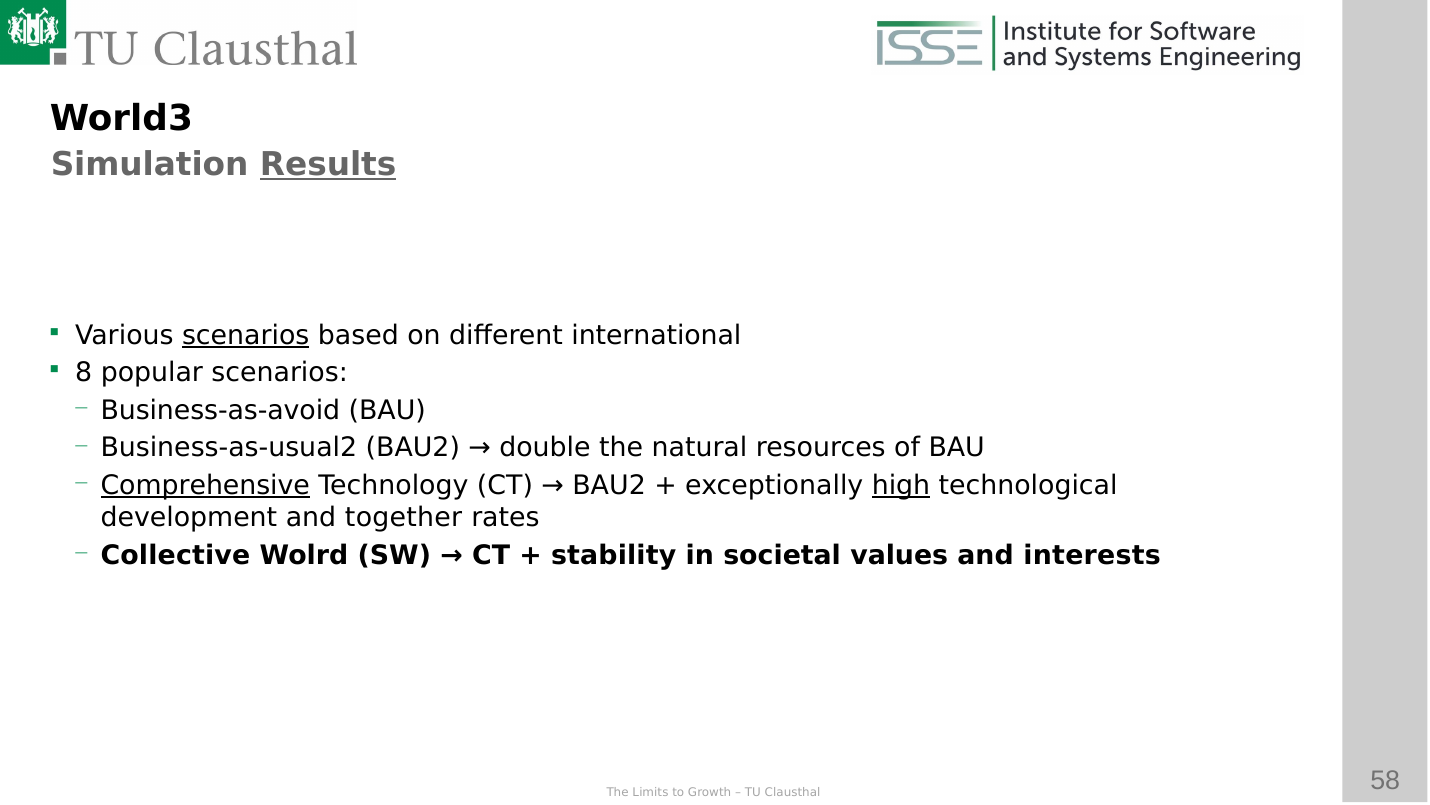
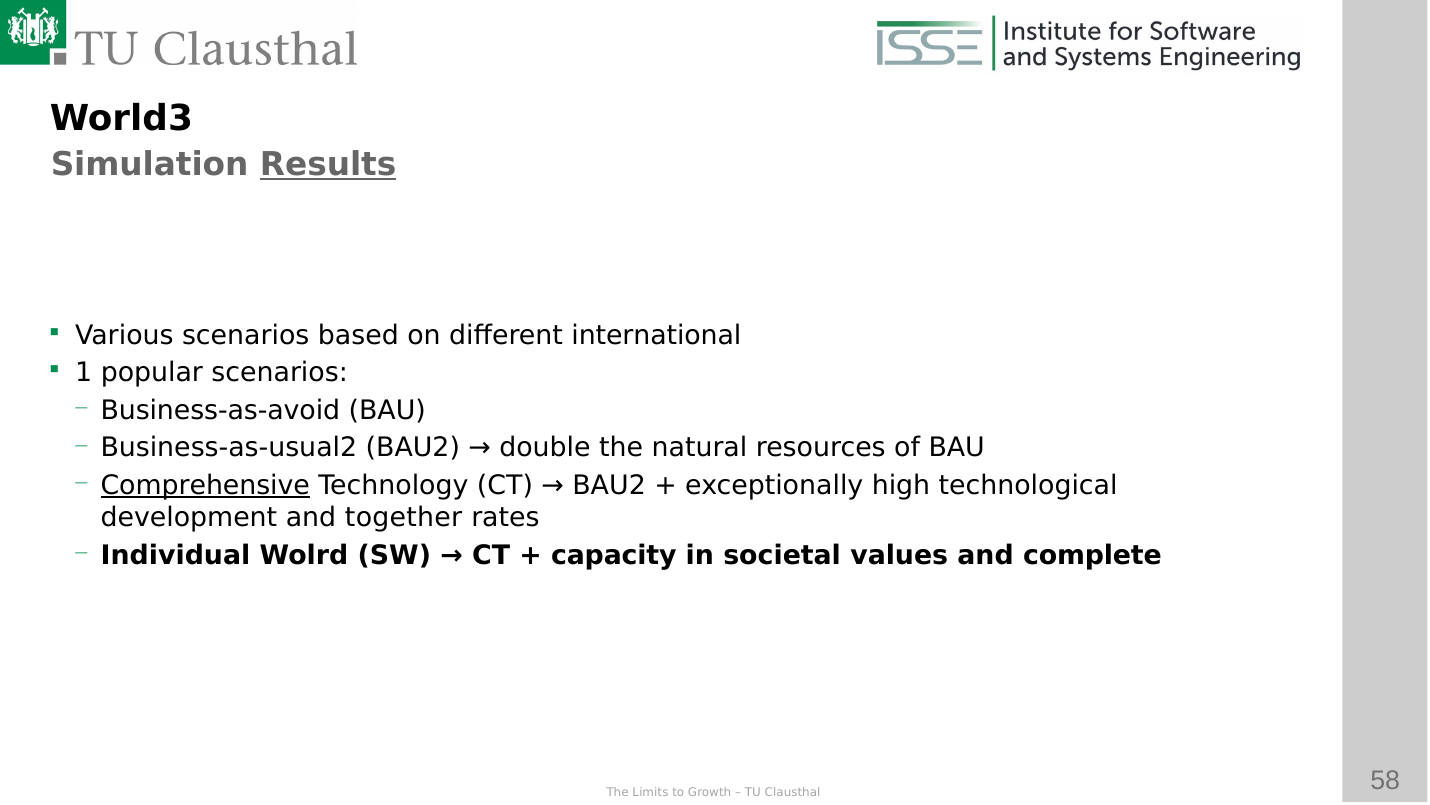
scenarios underline: present -> none (246, 335)
8: 8 -> 1 (84, 373)
high underline: present -> none (901, 485)
Collective: Collective -> Individual (175, 555)
stability: stability -> capacity (614, 555)
interests: interests -> complete (1092, 555)
